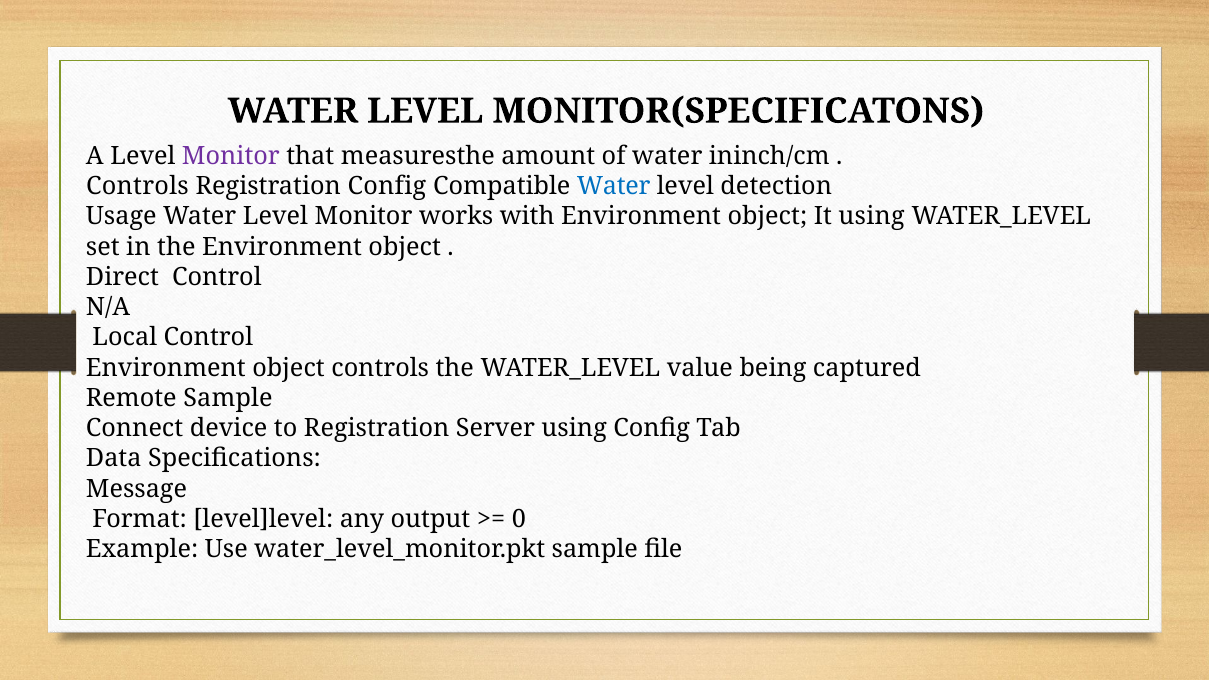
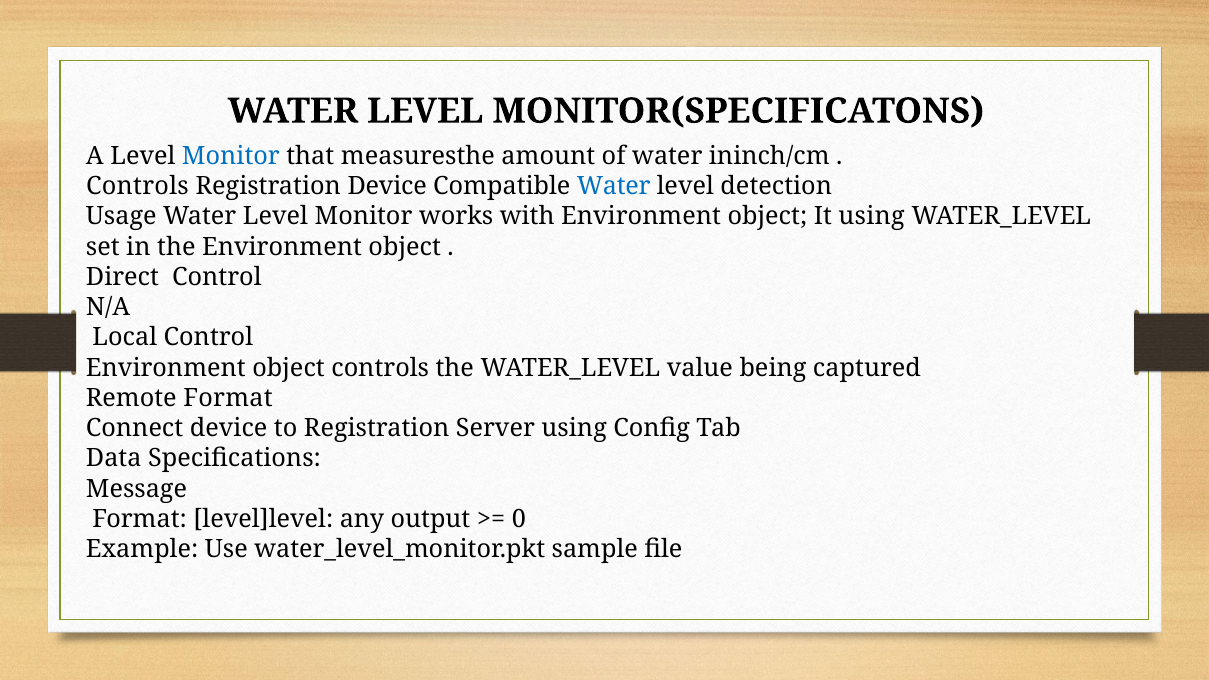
Monitor colour: purple -> blue (231, 156)
Registration Config: Config -> Device (387, 186)
Remote Sample: Sample -> Format (228, 398)
